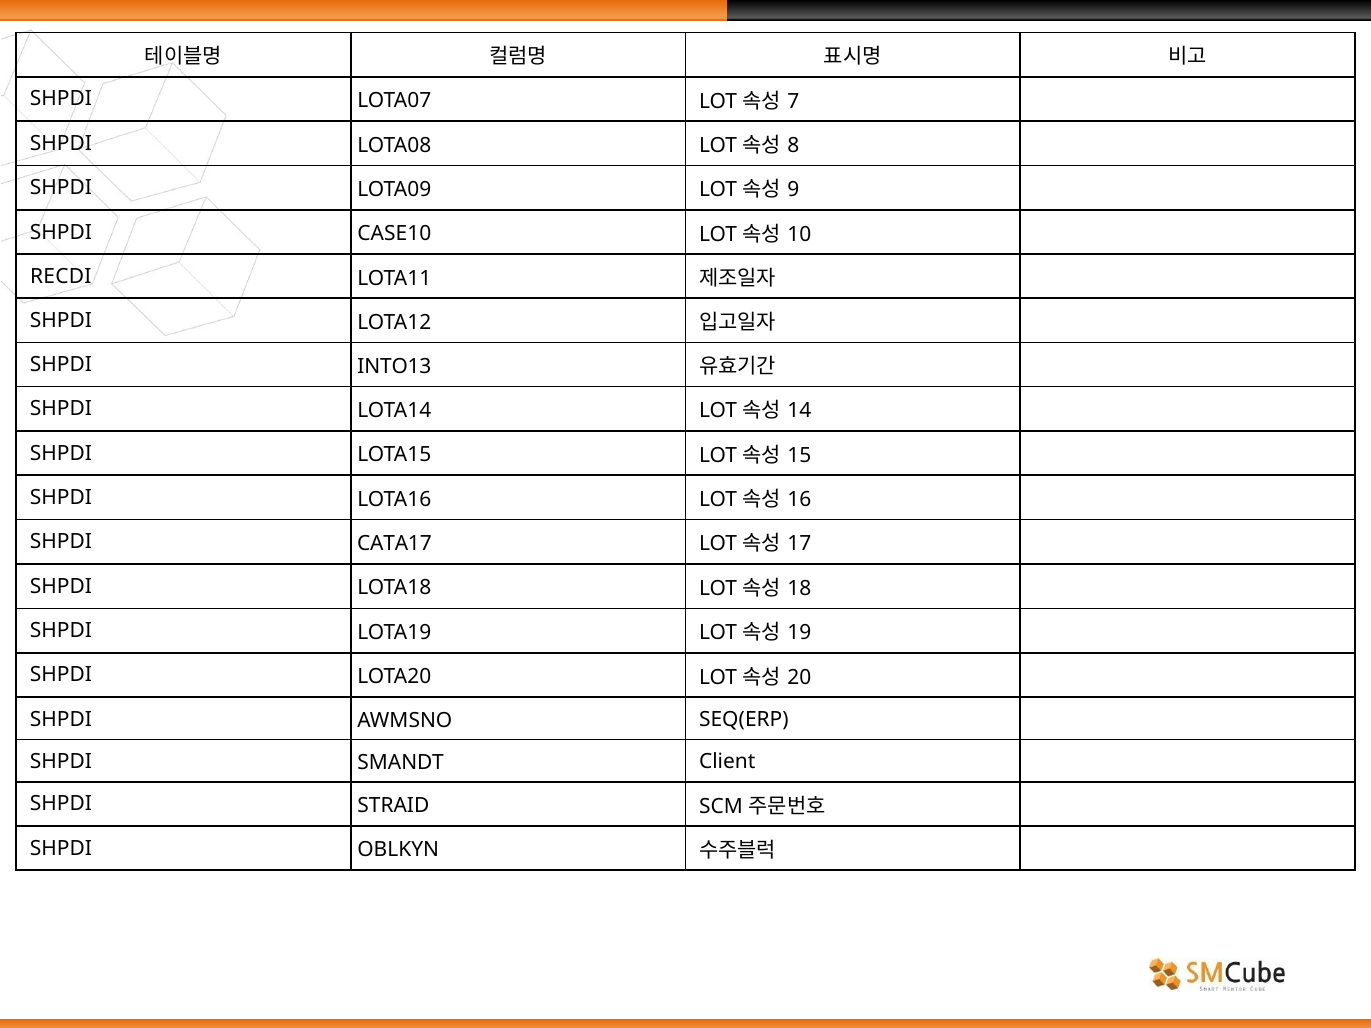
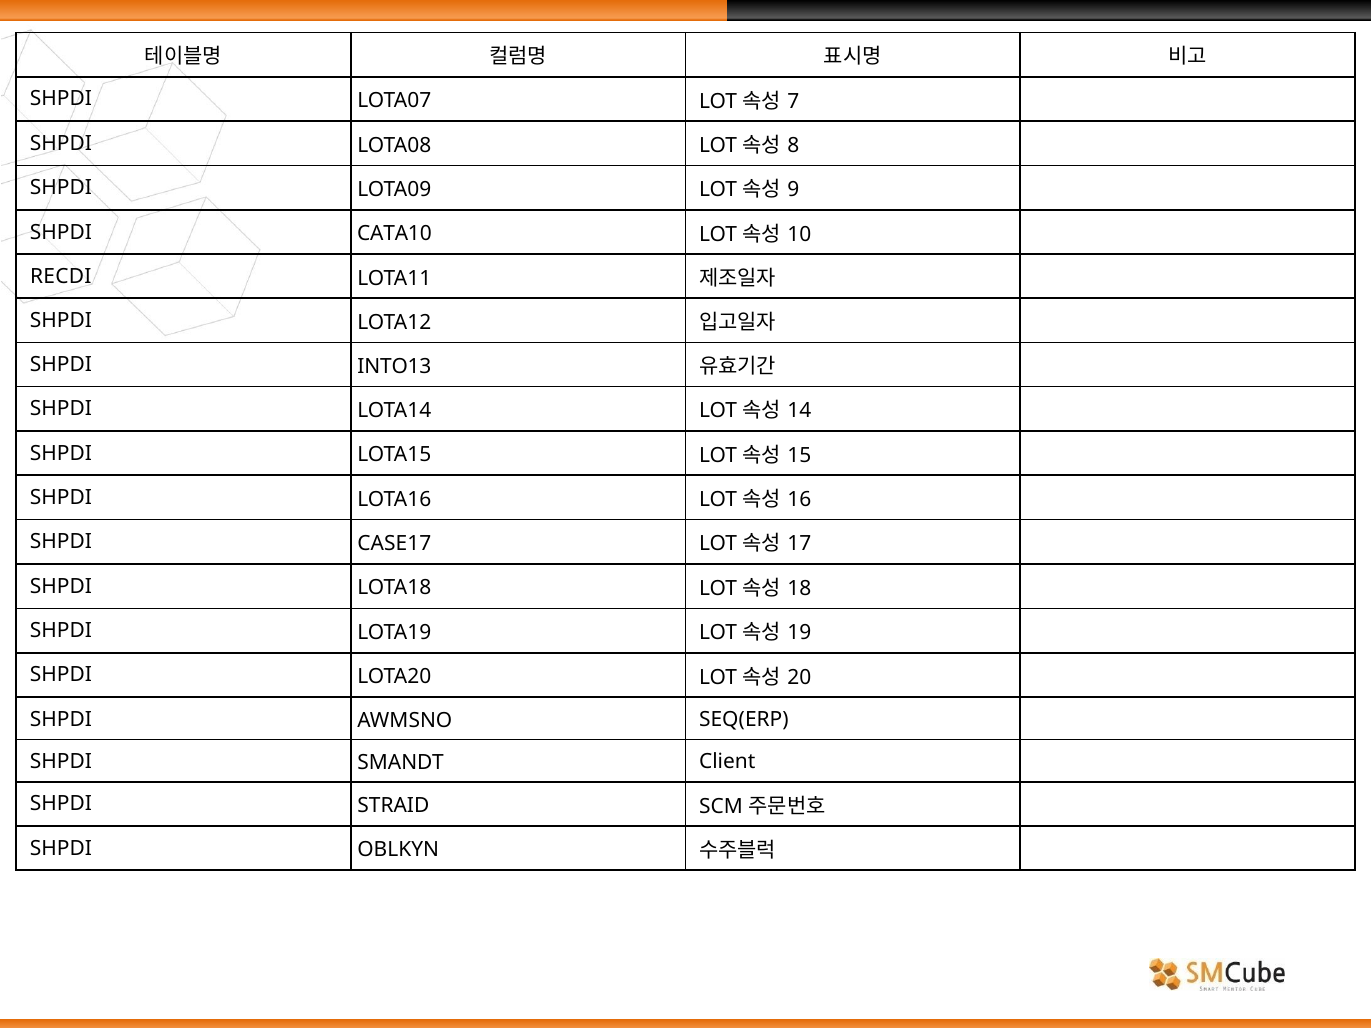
CASE10: CASE10 -> CATA10 (394, 234)
CATA17: CATA17 -> CASE17 (394, 544)
